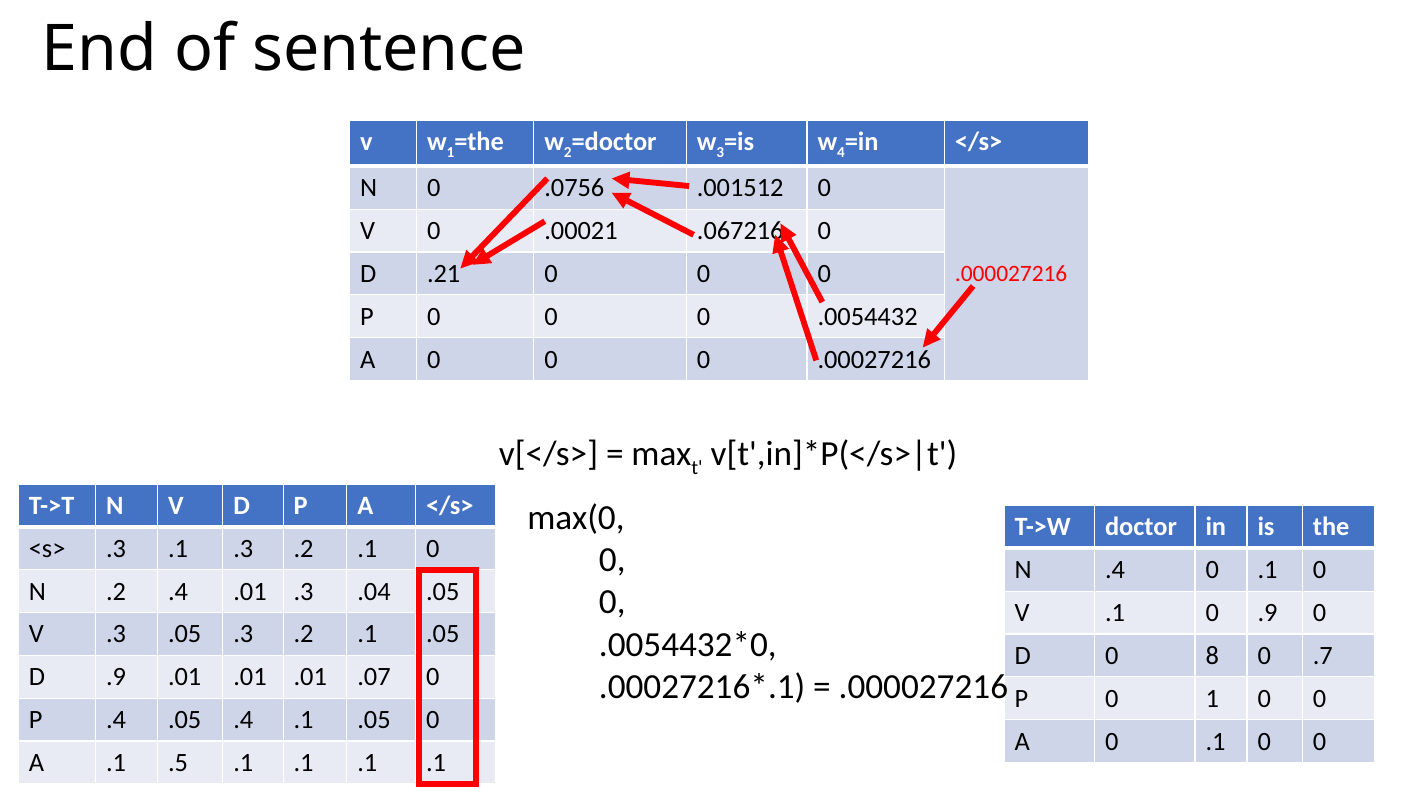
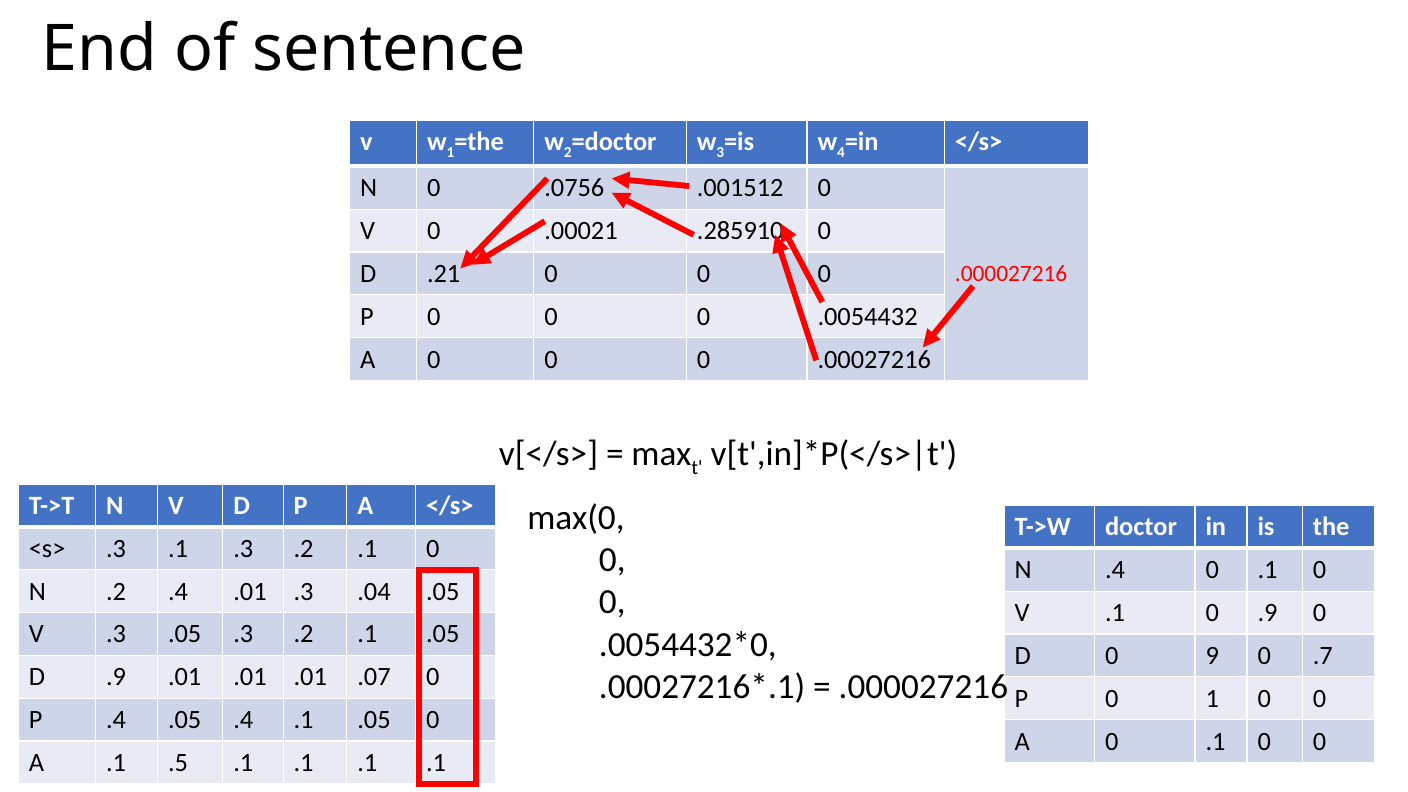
.067216: .067216 -> .285910 (740, 231)
8: 8 -> 9 (1212, 656)
